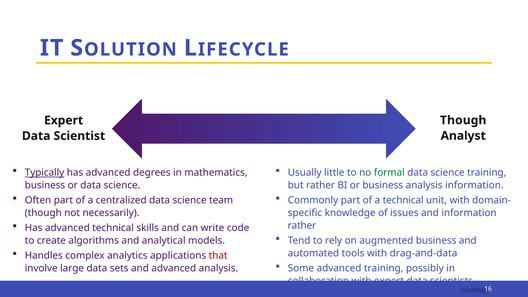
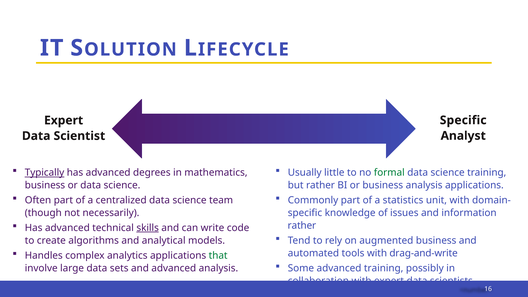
Though: Though -> Specific (463, 120)
analysis information: information -> applications (474, 185)
a technical: technical -> statistics (403, 200)
skills underline: none -> present (148, 228)
that colour: red -> green (218, 255)
drag-and-data: drag-and-data -> drag-and-write (424, 253)
